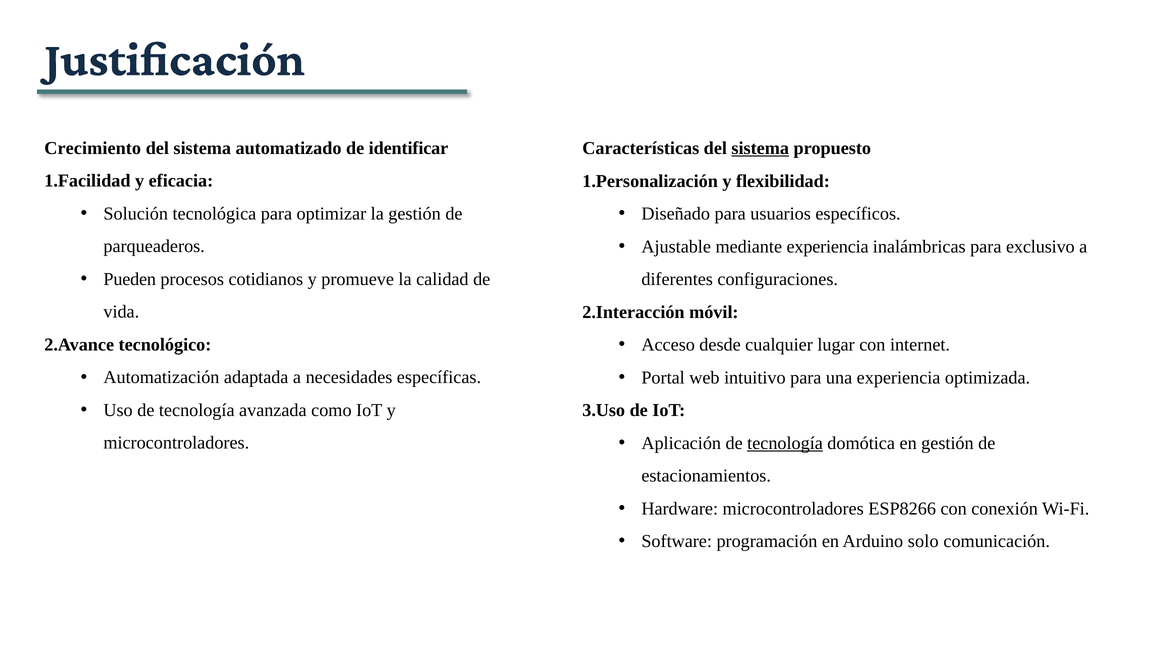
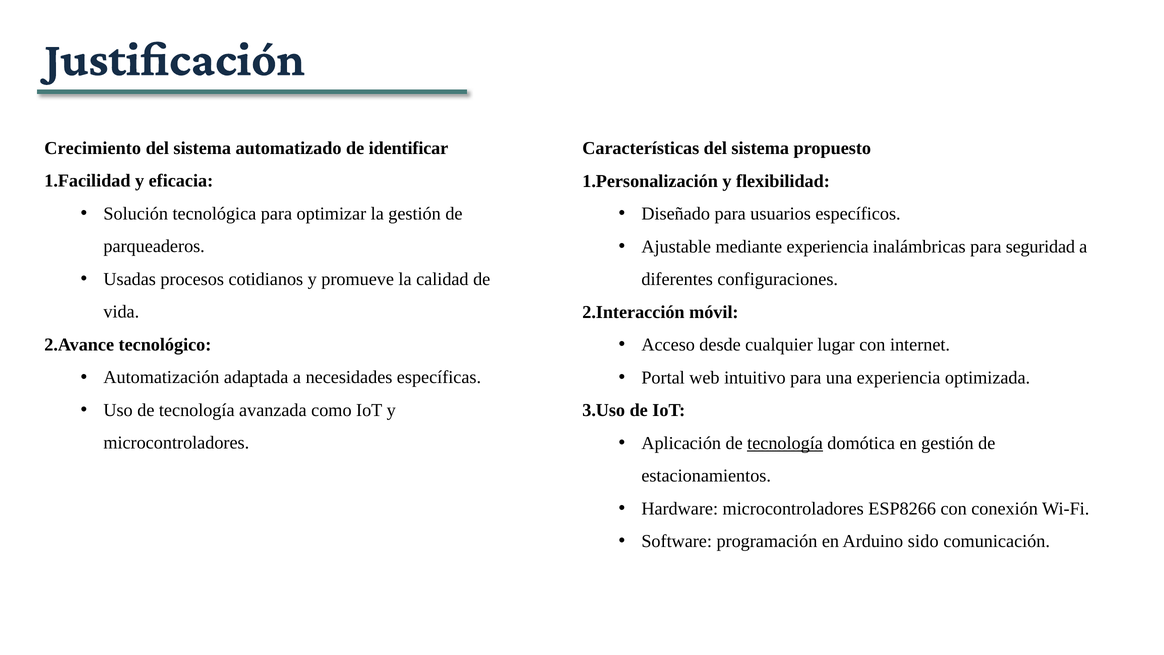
sistema underline: present -> none (760, 148)
exclusivo: exclusivo -> seguridad (1040, 246)
Pueden: Pueden -> Usadas (130, 279)
solo: solo -> sido (923, 541)
